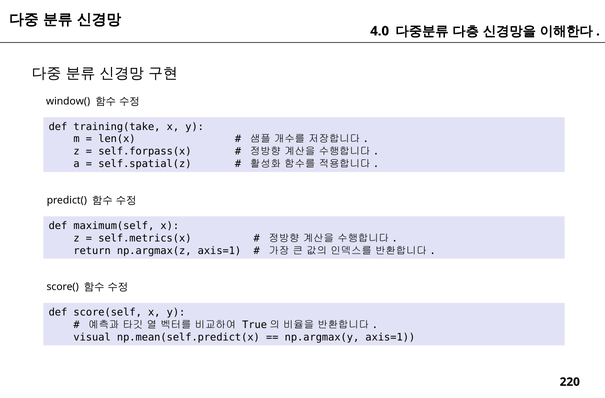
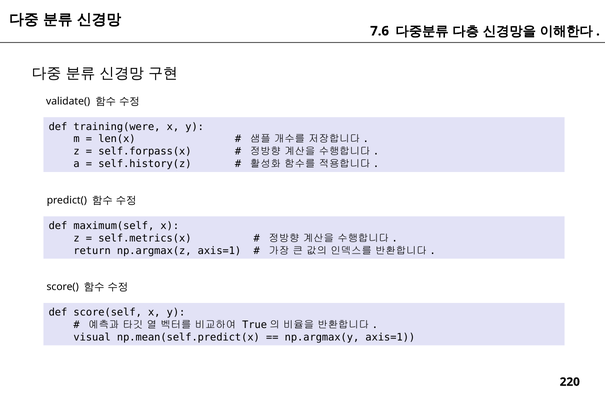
4.0: 4.0 -> 7.6 (380, 31)
window(: window( -> validate( (68, 101)
training(take: training(take -> training(were (117, 126)
self.spatial(z: self.spatial(z -> self.history(z (145, 164)
